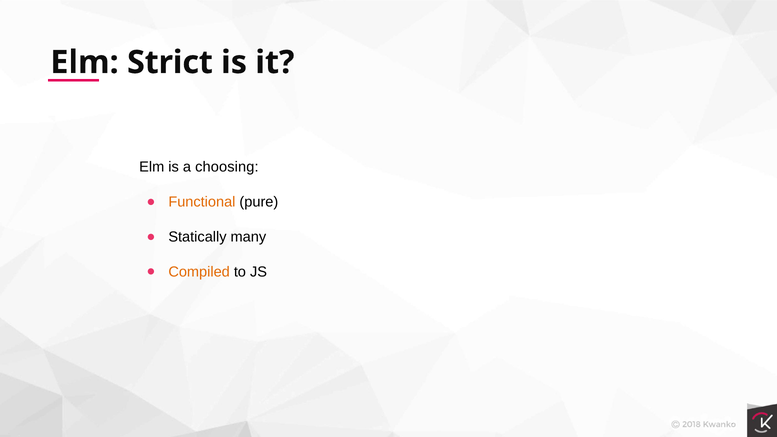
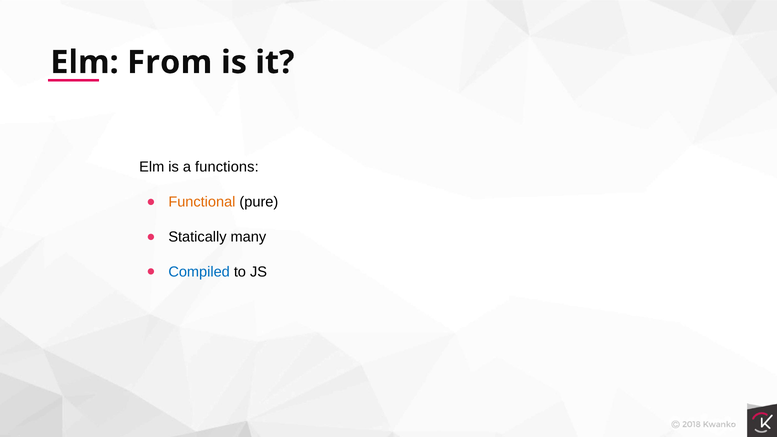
Strict: Strict -> From (170, 62)
choosing: choosing -> functions (227, 167)
Compiled colour: orange -> blue (199, 272)
